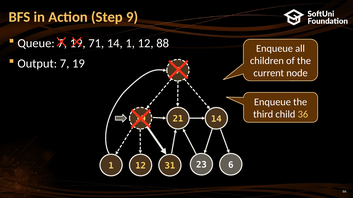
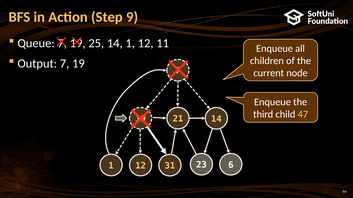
71: 71 -> 25 (96, 44)
88: 88 -> 11 (163, 44)
36: 36 -> 47 (303, 115)
